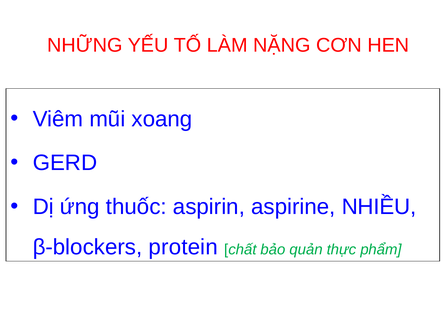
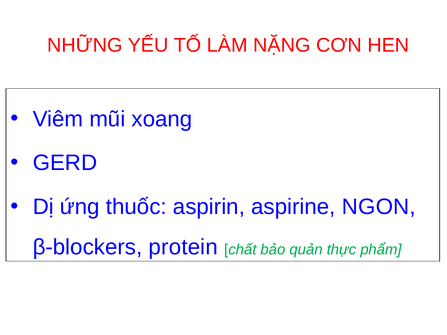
NHIỀU: NHIỀU -> NGON (379, 207)
